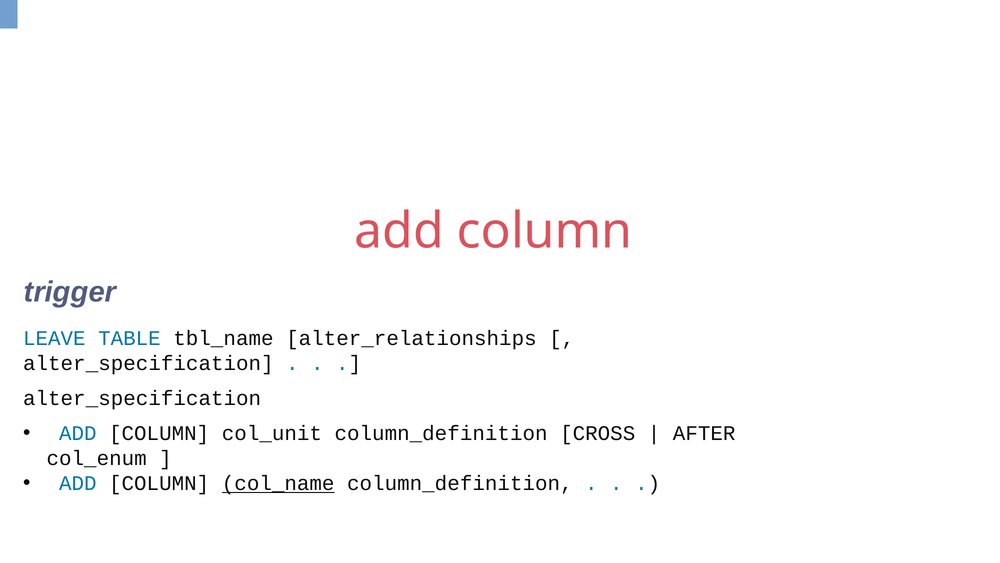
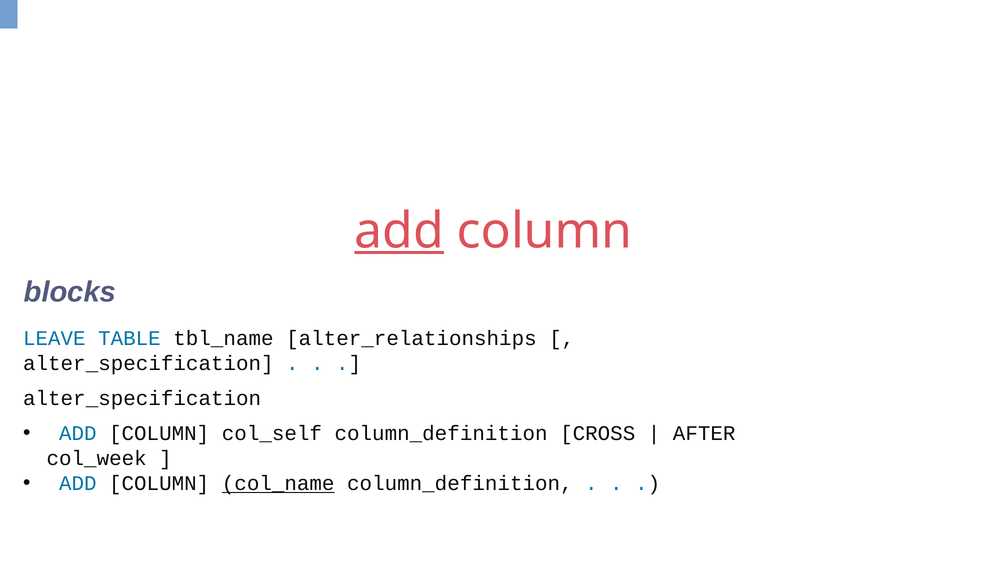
add underline: none -> present (399, 231)
trigger: trigger -> blocks (70, 292)
col_unit: col_unit -> col_self (272, 433)
col_enum: col_enum -> col_week (97, 458)
